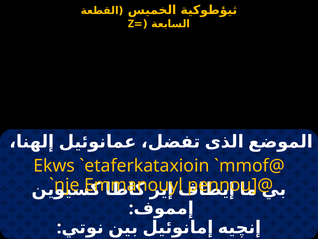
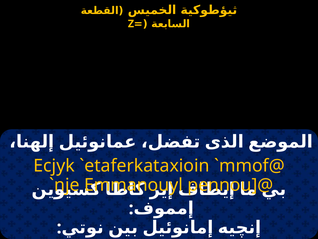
Ekws: Ekws -> Ecjyk (54, 165)
